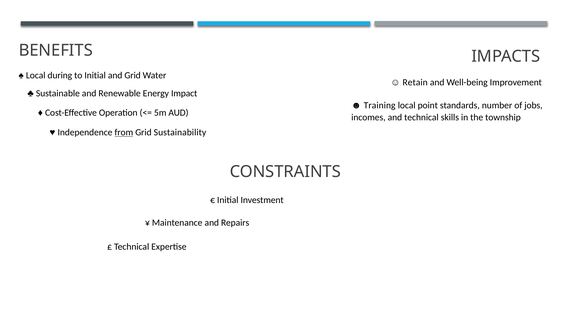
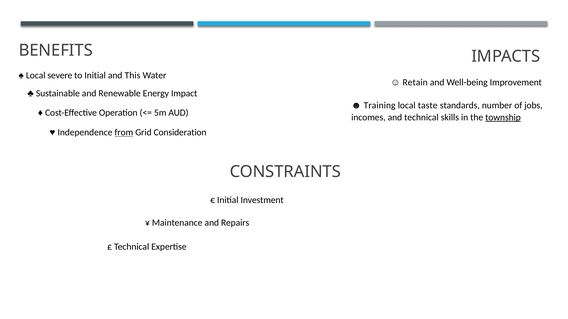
during: during -> severe (60, 75)
and Grid: Grid -> This (133, 75)
point: point -> taste (428, 105)
township underline: none -> present (503, 118)
Sustainability: Sustainability -> Consideration (180, 133)
